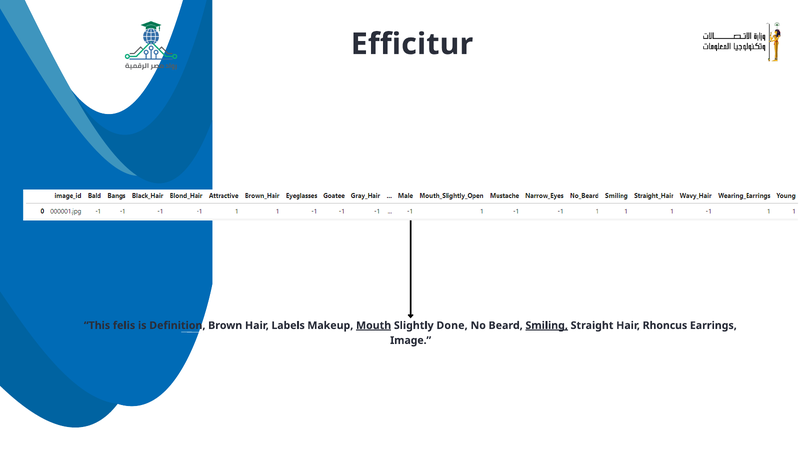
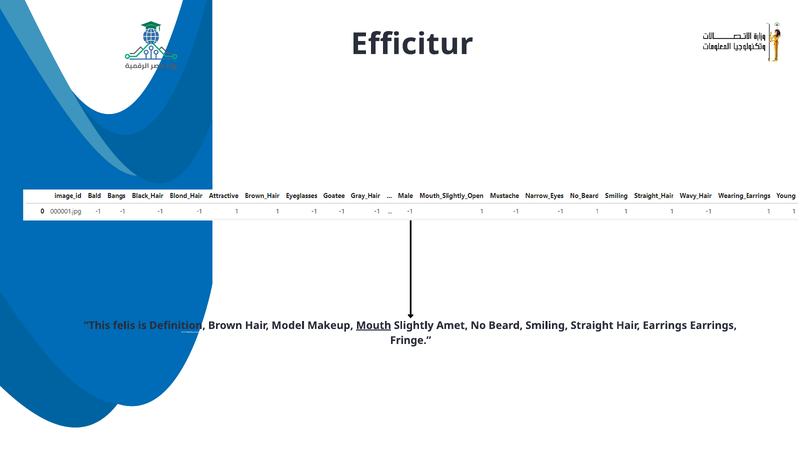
Labels: Labels -> Model (288, 326)
Done: Done -> Amet (452, 326)
Smiling underline: present -> none (547, 326)
Hair Rhoncus: Rhoncus -> Earrings (665, 326)
Image: Image -> Fringe (411, 341)
